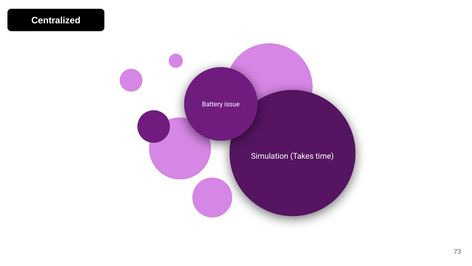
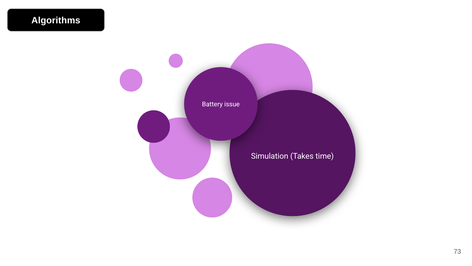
Centralized: Centralized -> Algorithms (56, 21)
